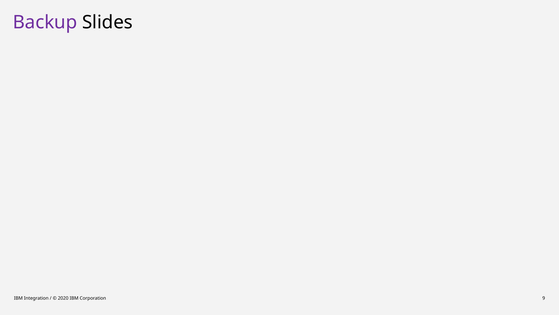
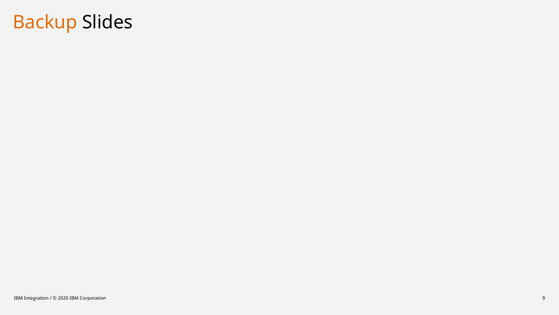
Backup colour: purple -> orange (45, 22)
